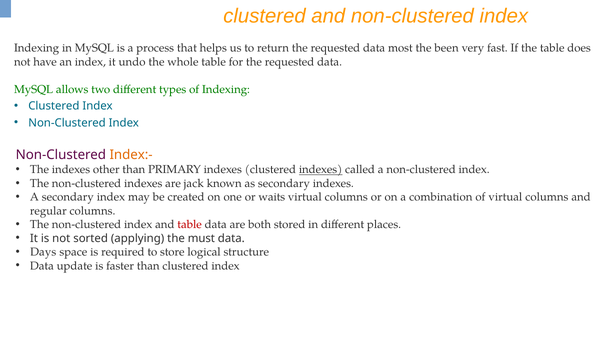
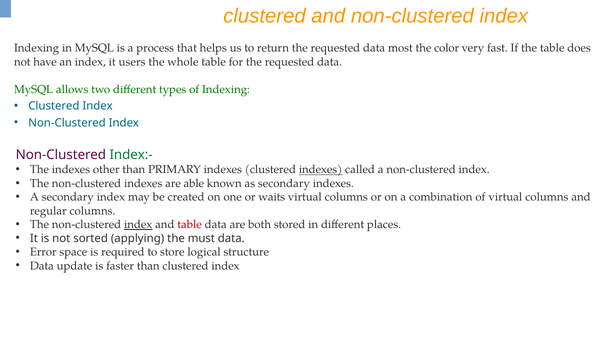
been: been -> color (447, 48)
undo: undo -> users (132, 62)
Index:- colour: orange -> green (131, 155)
jack: jack -> able (194, 183)
index underline: none -> present (138, 224)
Days: Days -> Error (43, 252)
